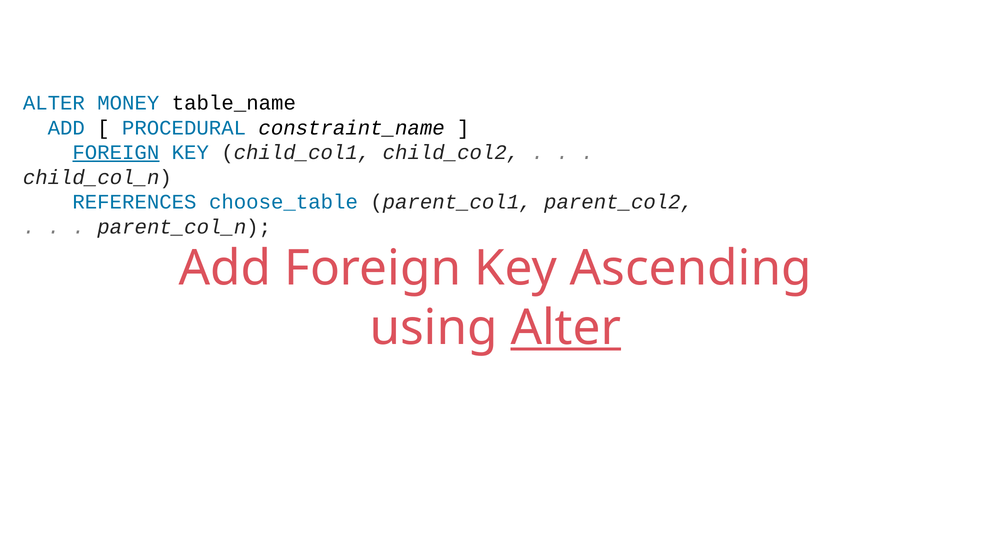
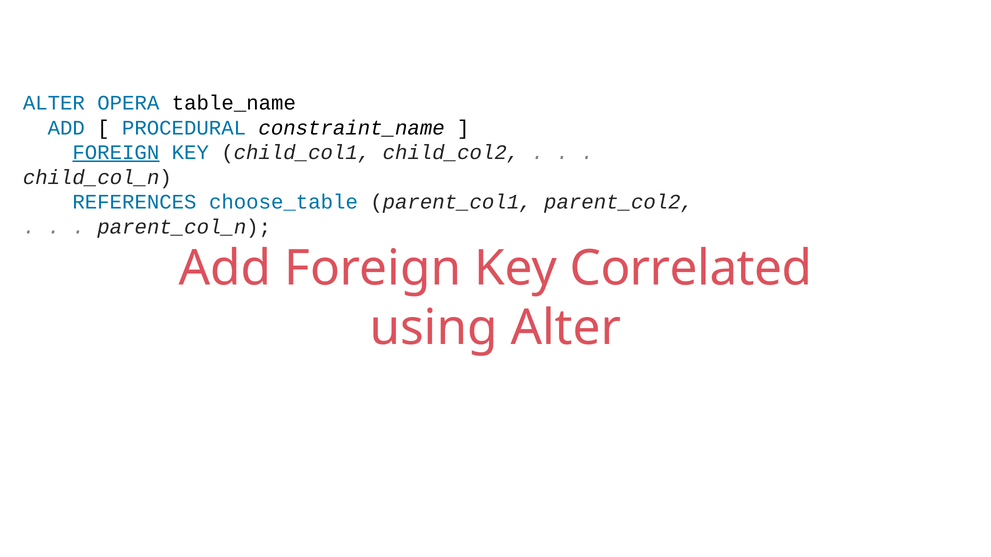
MONEY: MONEY -> OPERA (128, 103)
Ascending: Ascending -> Correlated (691, 269)
Alter underline: present -> none (566, 328)
